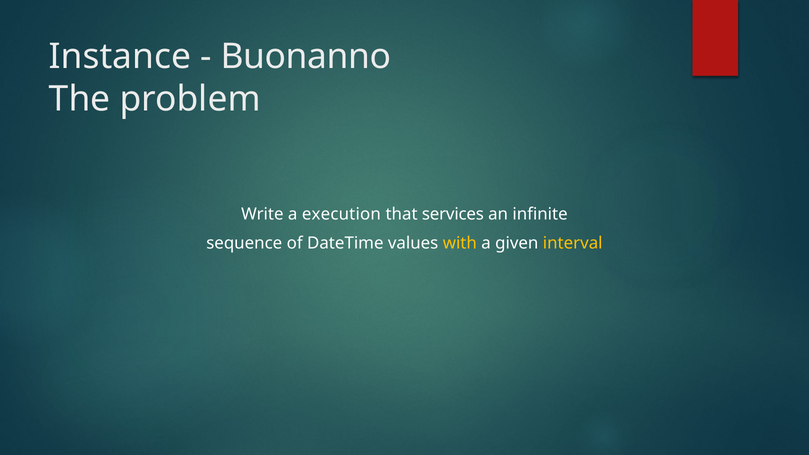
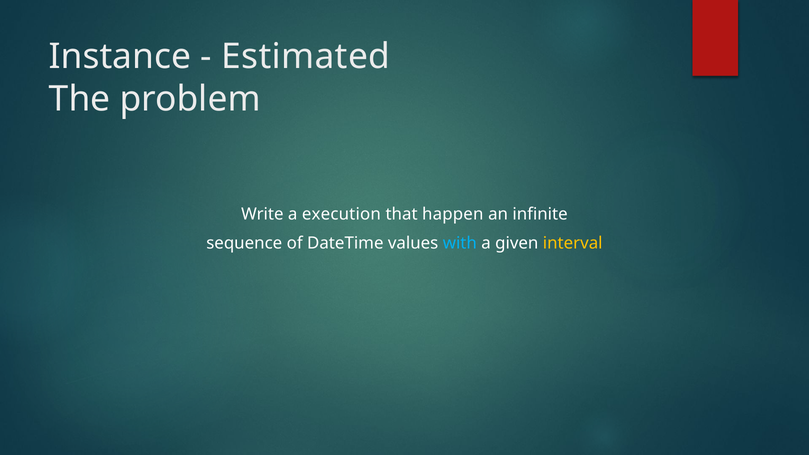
Buonanno: Buonanno -> Estimated (306, 57)
services: services -> happen (453, 214)
with colour: yellow -> light blue (460, 243)
